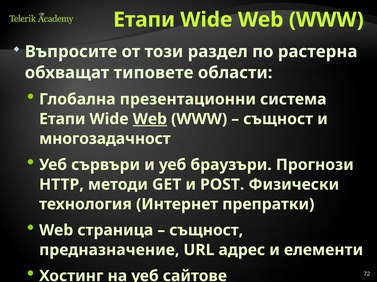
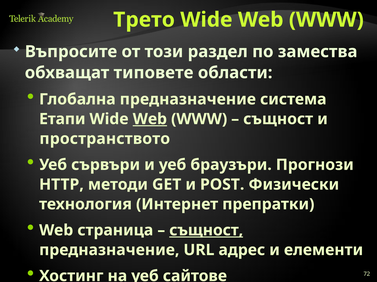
Етапи: Етапи -> Трето (144, 20)
растерна: растерна -> замества (318, 52)
Глобална презентационни: презентационни -> предназначение (188, 100)
многозадачност: многозадачност -> пространството (105, 139)
същност underline: none -> present (206, 231)
